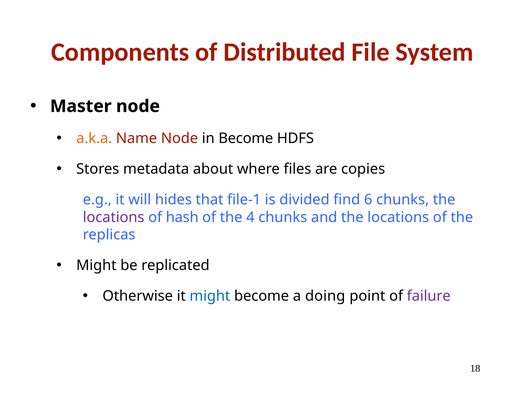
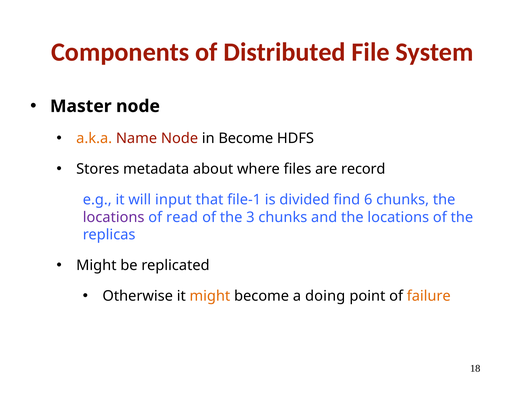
copies: copies -> record (363, 169)
hides: hides -> input (173, 200)
hash: hash -> read (182, 217)
4: 4 -> 3 (250, 217)
might colour: blue -> orange (210, 296)
failure colour: purple -> orange (429, 296)
